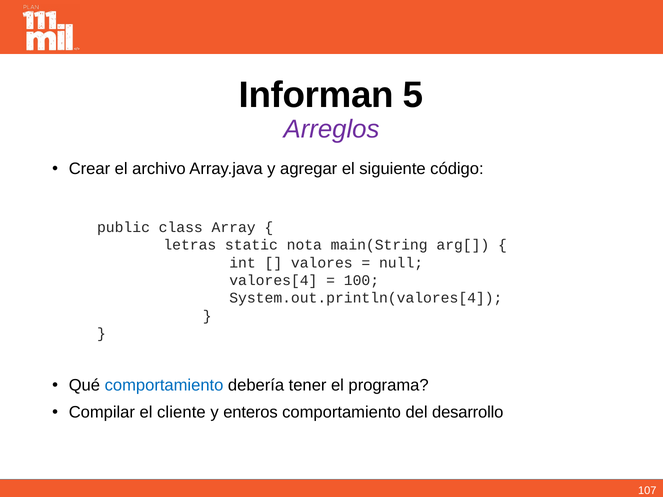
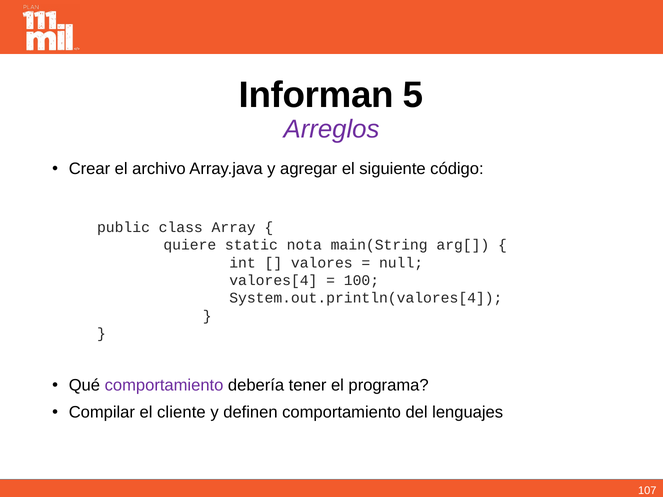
letras: letras -> quiere (190, 245)
comportamiento colour: blue -> purple (164, 386)
enteros: enteros -> definen (250, 413)
desarrollo: desarrollo -> lenguajes (468, 413)
